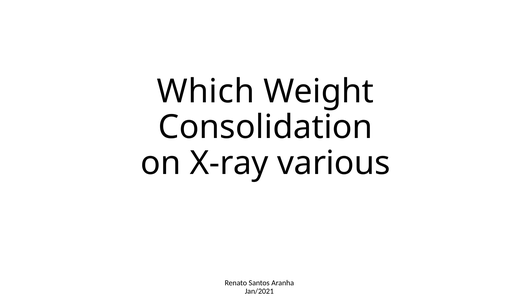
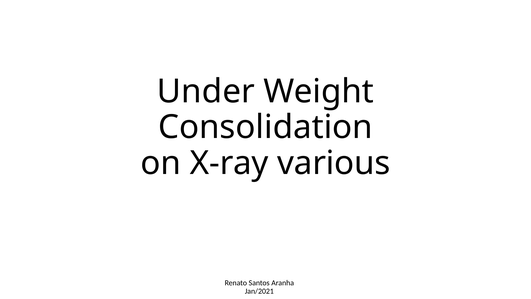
Which: Which -> Under (206, 91)
